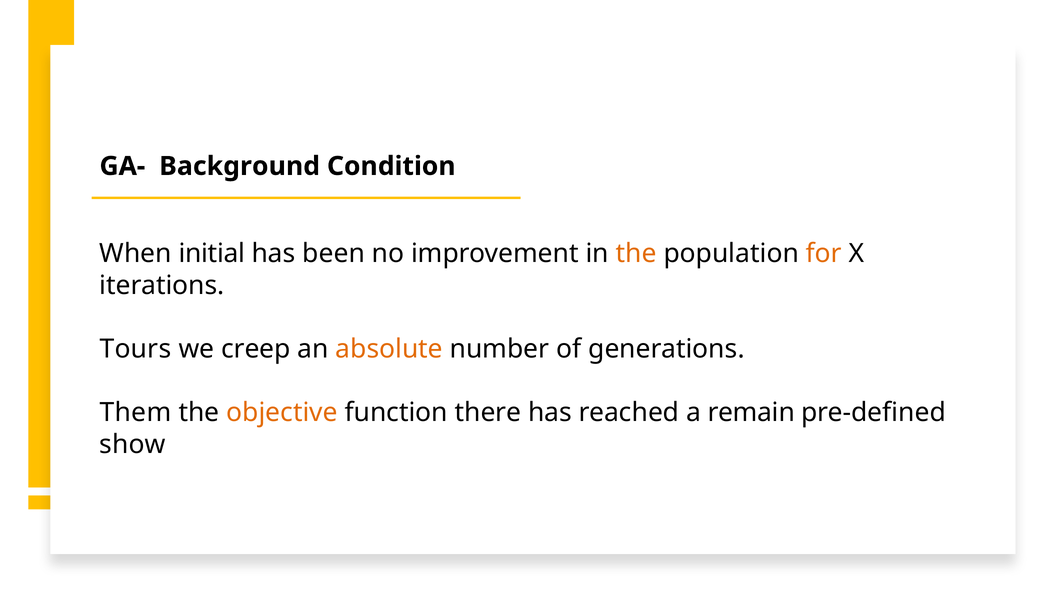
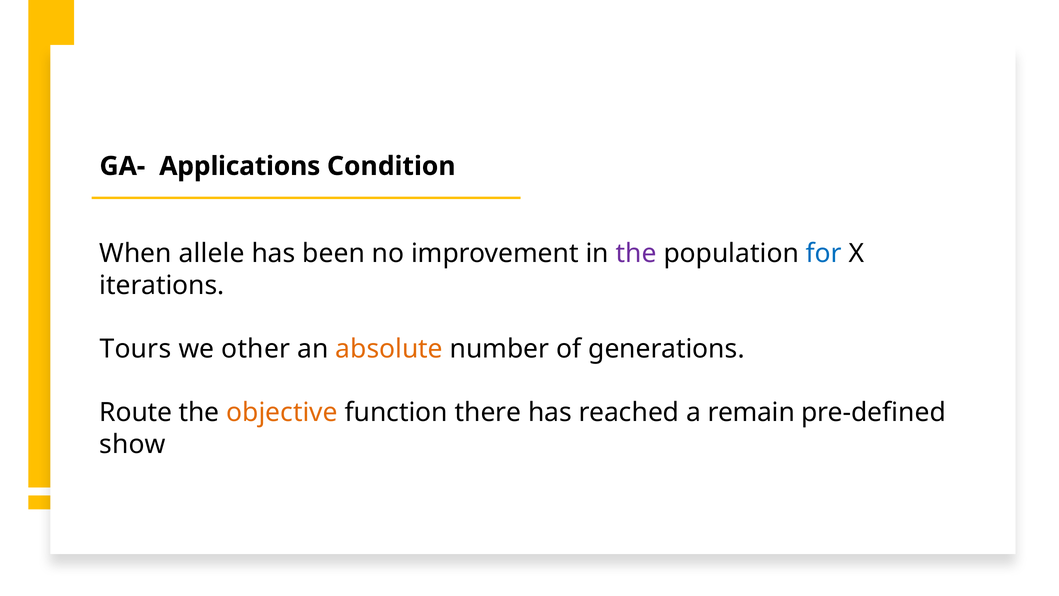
Background: Background -> Applications (240, 166)
initial: initial -> allele (212, 254)
the colour: orange -> purple (636, 254)
for colour: orange -> blue (824, 254)
creep: creep -> other (256, 349)
Them: Them -> Route (136, 412)
